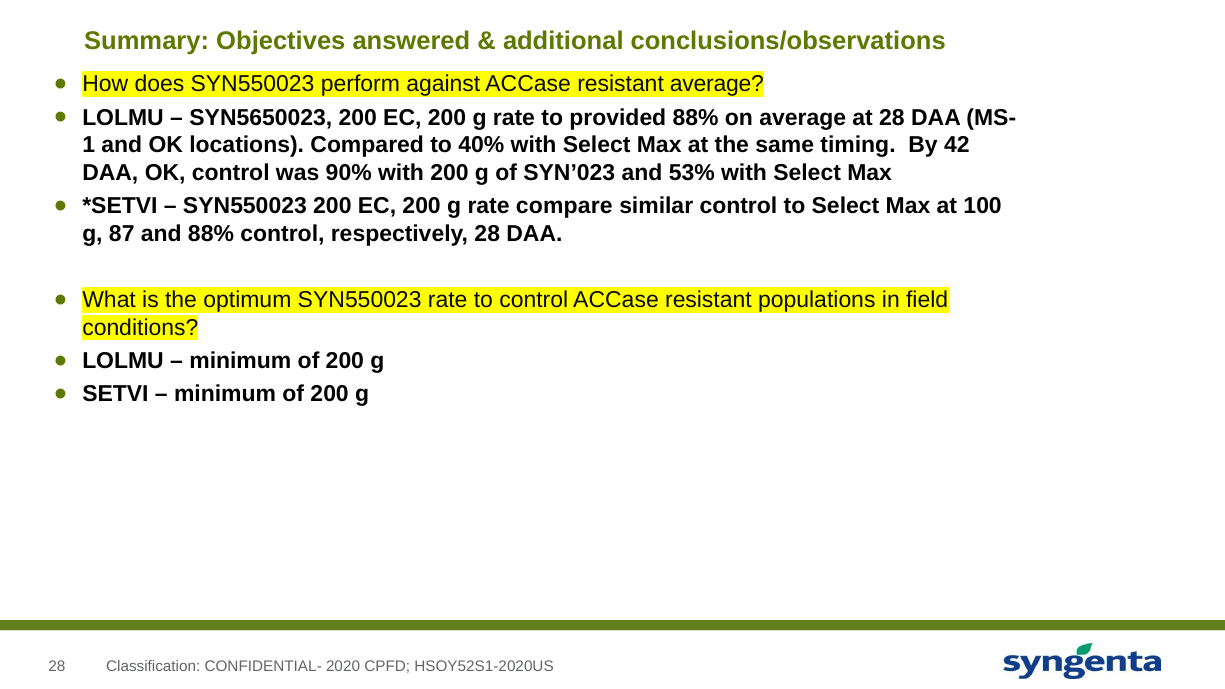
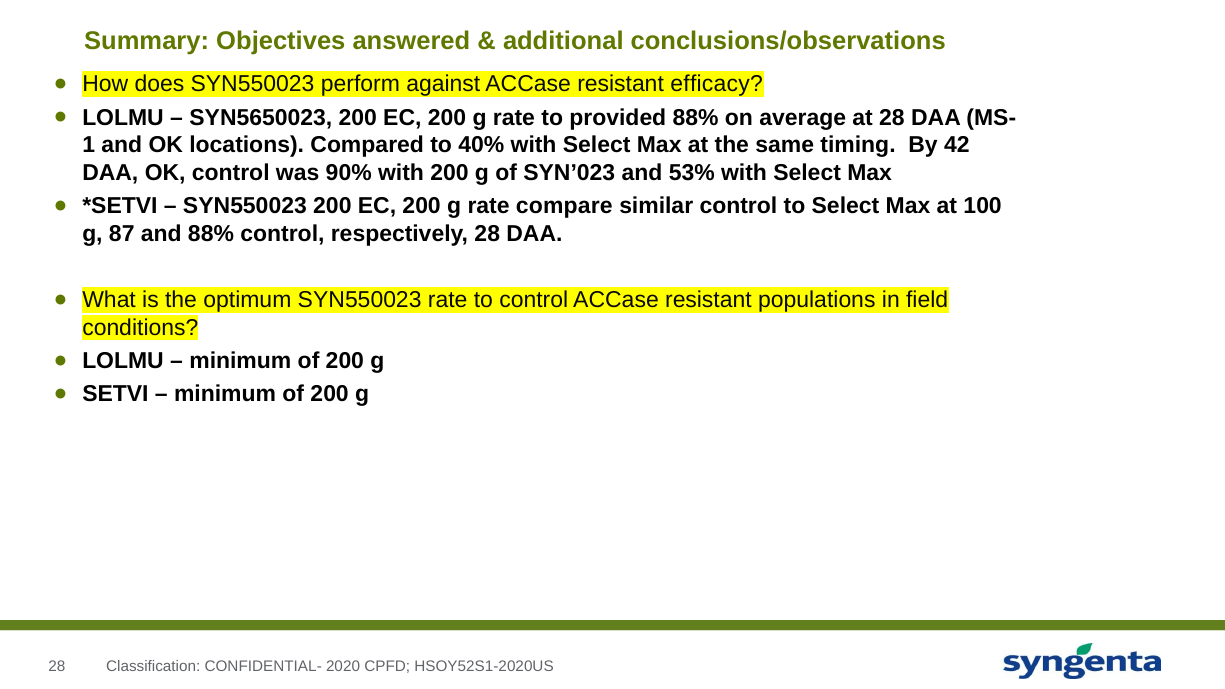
resistant average: average -> efficacy (717, 84)
